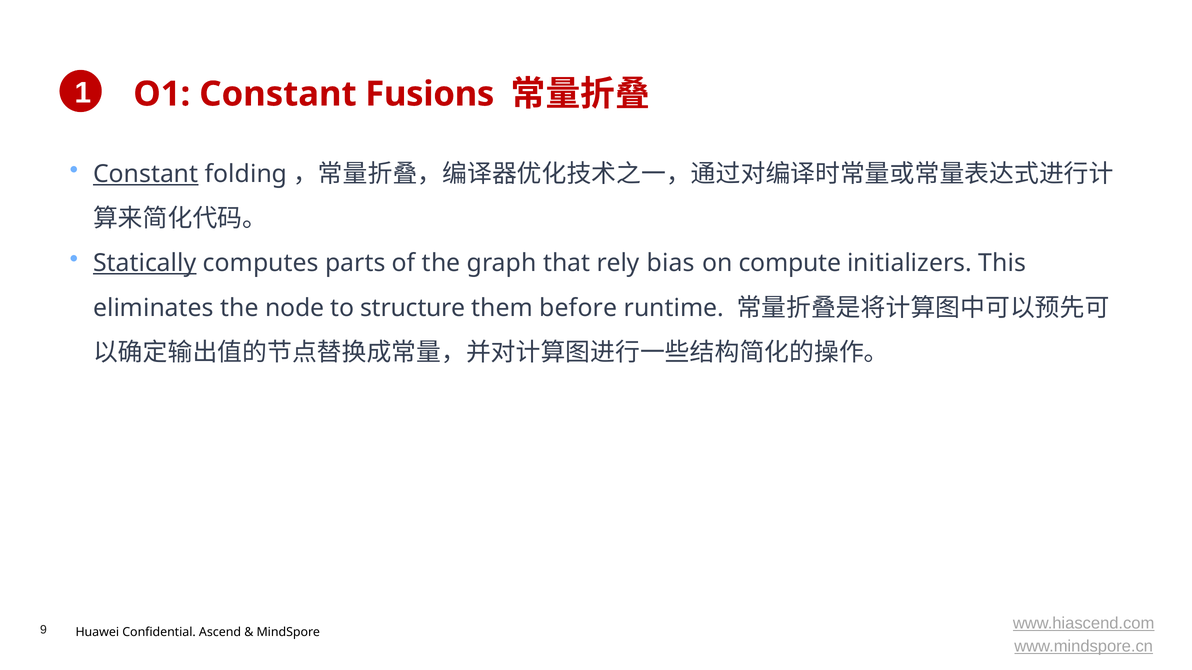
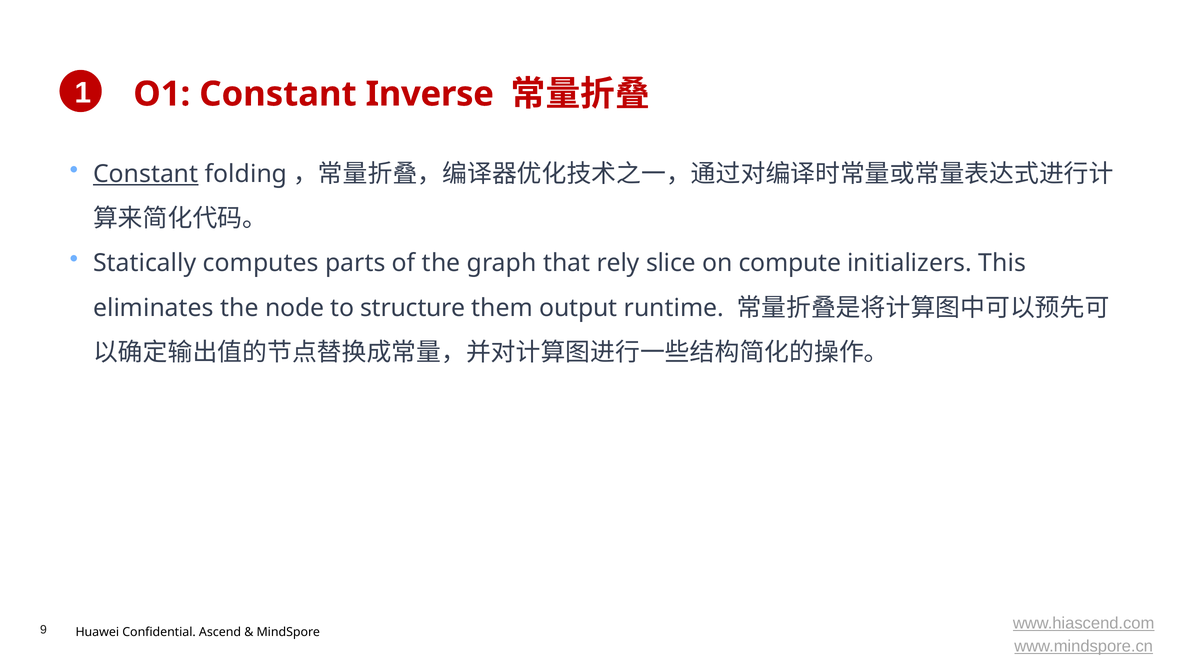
Fusions: Fusions -> Inverse (430, 94)
Statically underline: present -> none (145, 263)
bias: bias -> slice (671, 263)
before: before -> output (578, 308)
